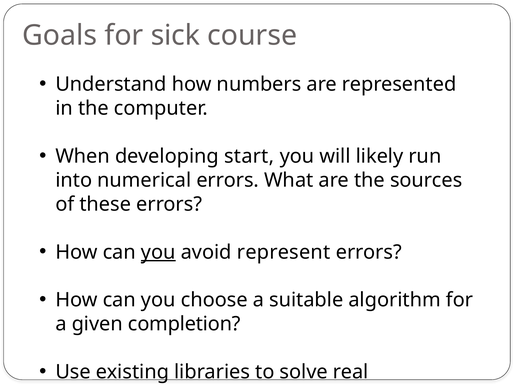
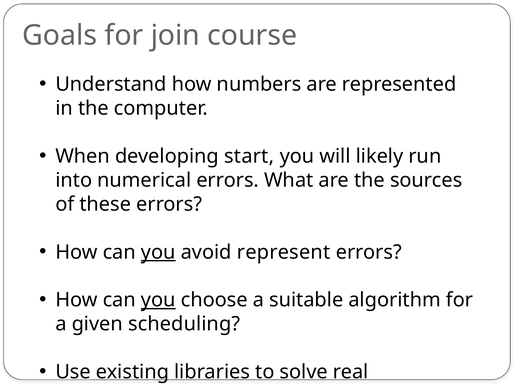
sick: sick -> join (175, 35)
you underline: none -> present (158, 300)
completion: completion -> scheduling (184, 324)
